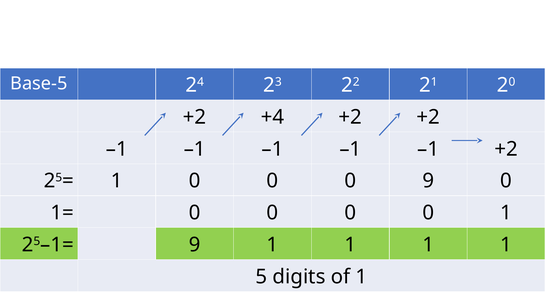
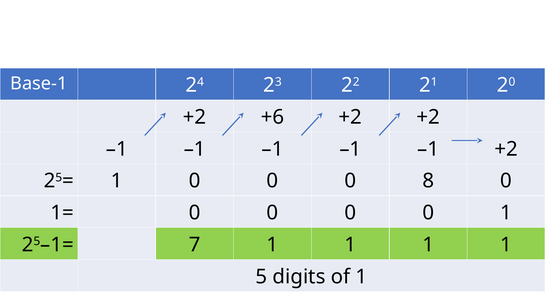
Base-5: Base-5 -> Base-1 (39, 84)
+4: +4 -> +6 (272, 117)
0 9: 9 -> 8 (428, 181)
25–1= 9: 9 -> 7 (195, 245)
